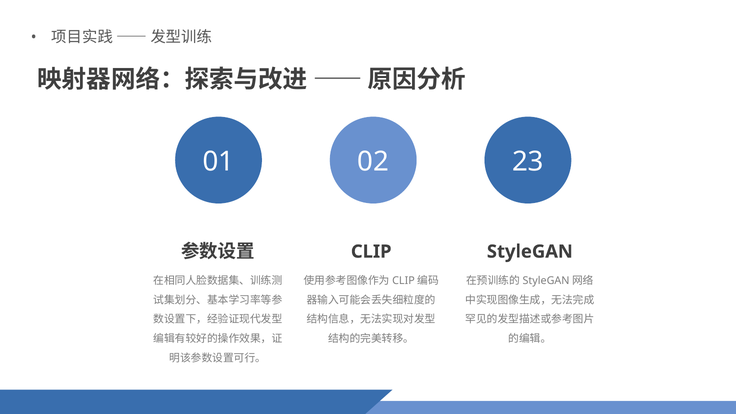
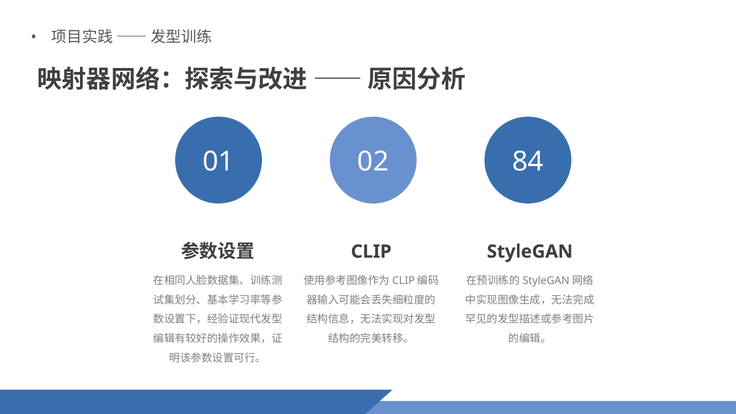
23: 23 -> 84 (528, 162)
